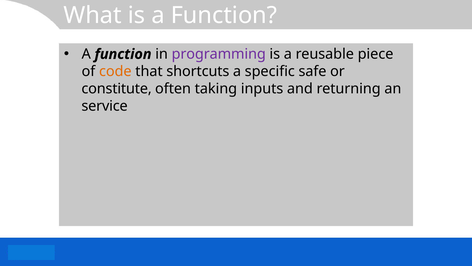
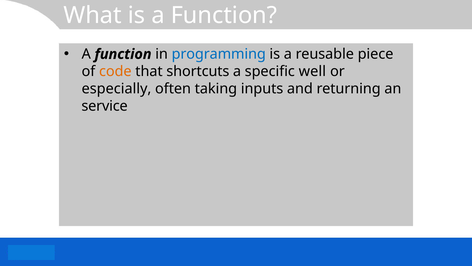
programming colour: purple -> blue (219, 54)
safe: safe -> well (312, 71)
constitute: constitute -> especially (117, 89)
